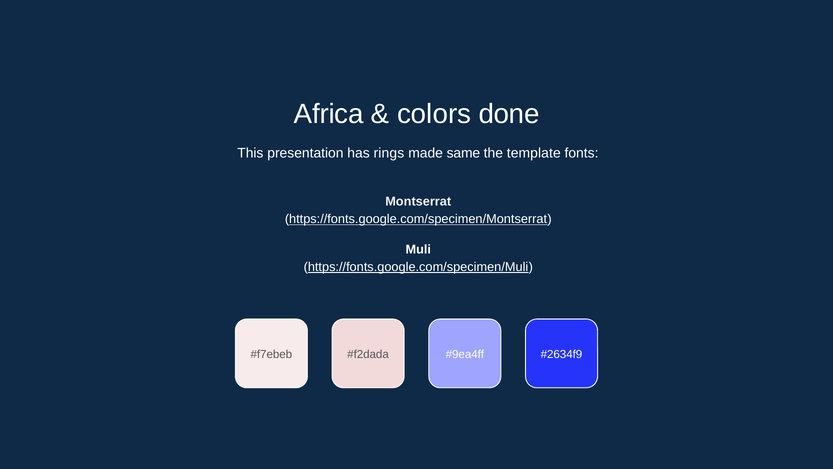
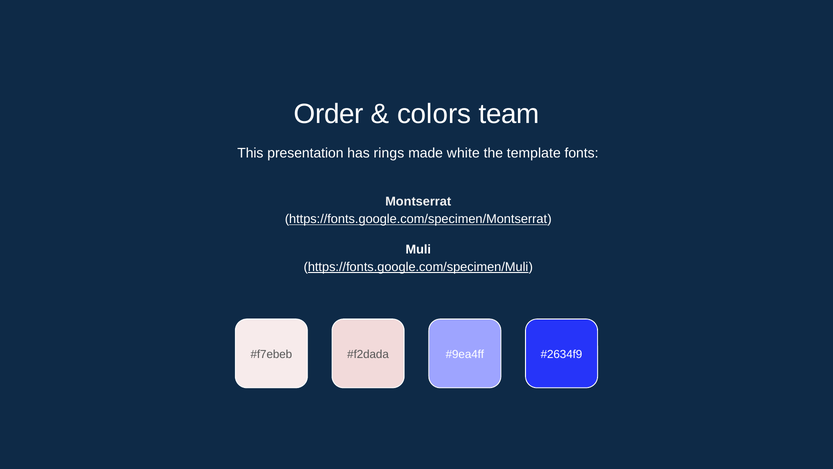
Africa: Africa -> Order (329, 114)
done: done -> team (509, 114)
same: same -> white (463, 153)
